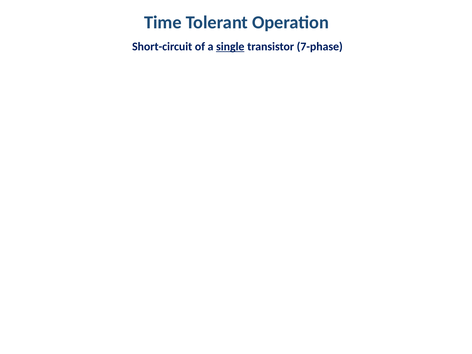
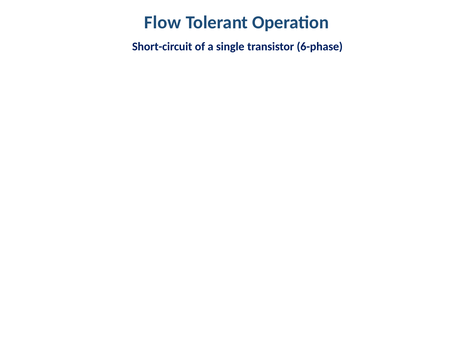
Time: Time -> Flow (163, 22)
single underline: present -> none (230, 46)
7-phase: 7-phase -> 6-phase (320, 46)
